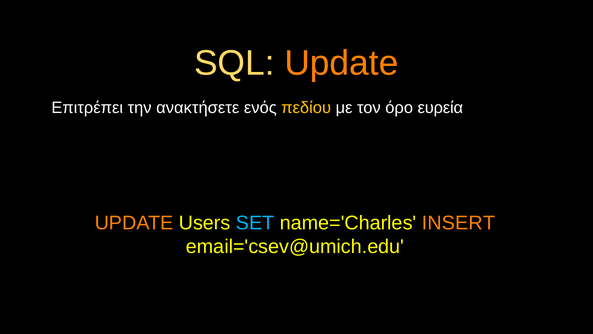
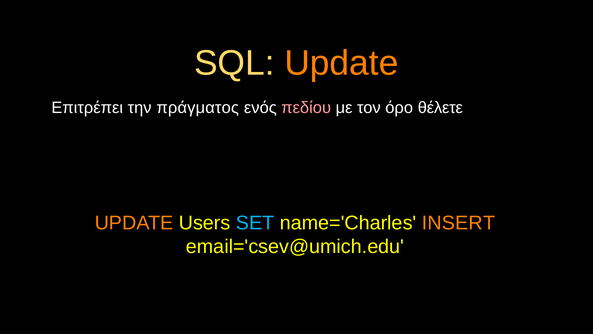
ανακτήσετε: ανακτήσετε -> πράγματος (198, 107)
πεδίου colour: yellow -> pink (306, 107)
ευρεία: ευρεία -> θέλετε (440, 107)
